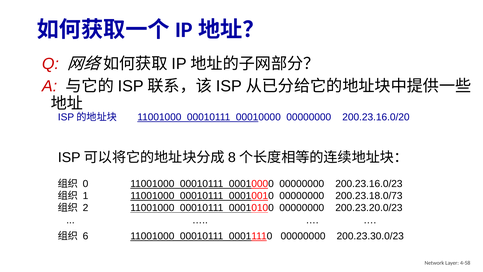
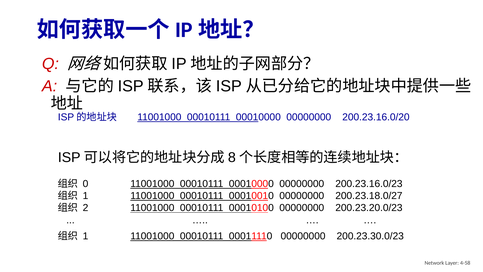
200.23.18.0/73: 200.23.18.0/73 -> 200.23.18.0/27 (369, 196)
6: 6 -> 1 (86, 236)
